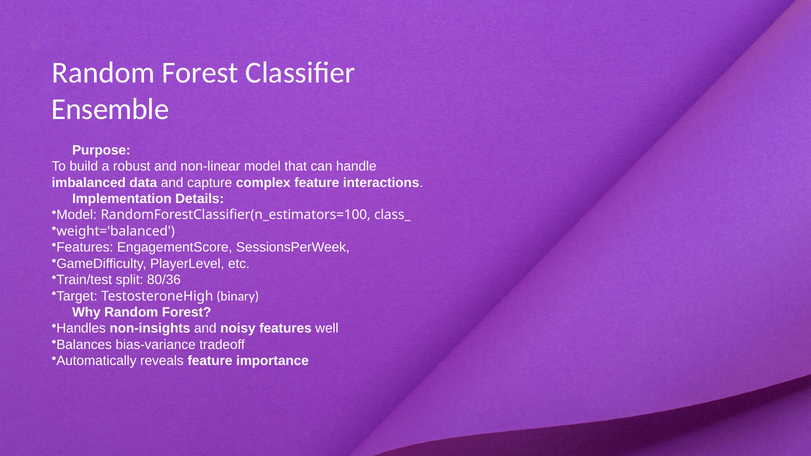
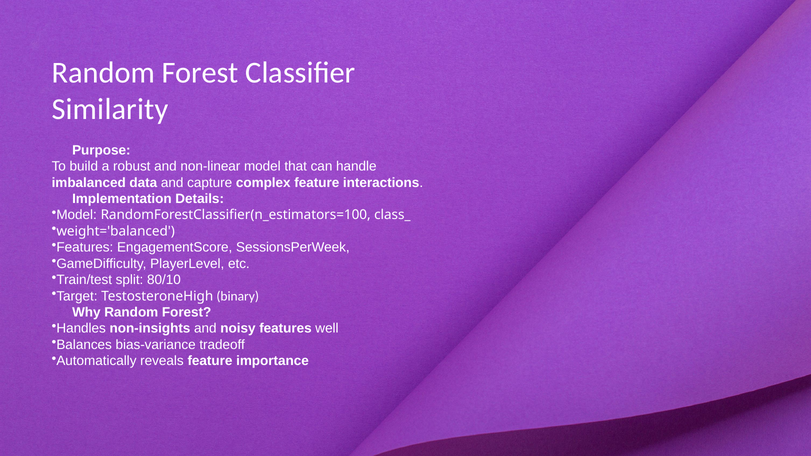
Ensemble: Ensemble -> Similarity (110, 109)
80/36: 80/36 -> 80/10 (164, 280)
